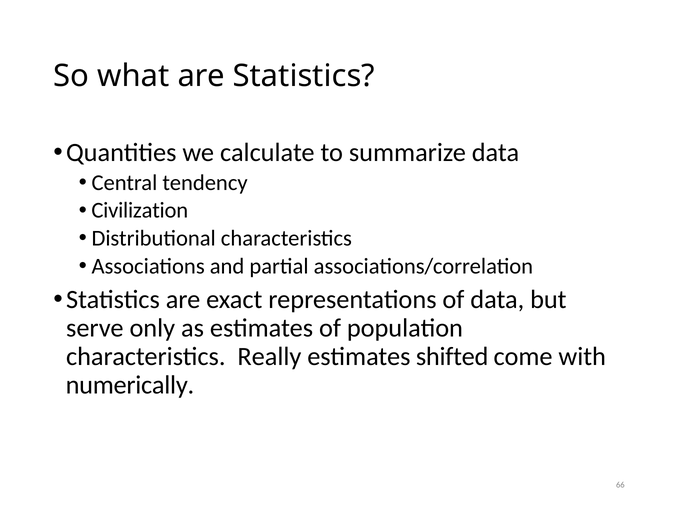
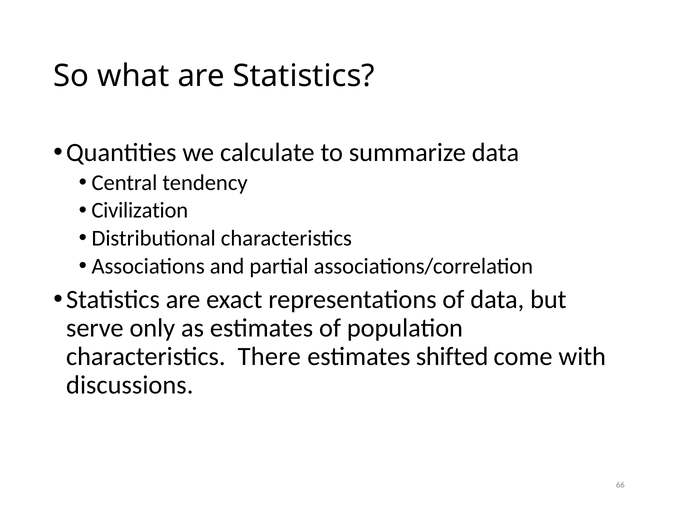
Really: Really -> There (269, 357)
numerically: numerically -> discussions (130, 385)
